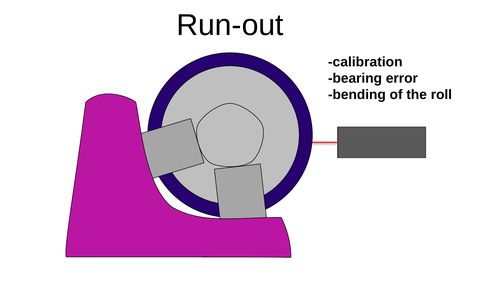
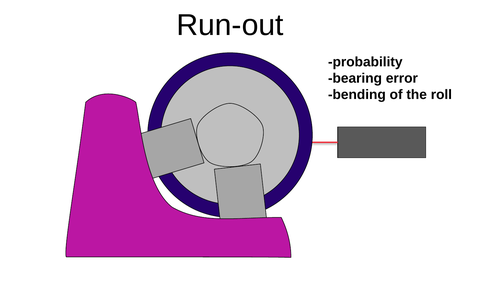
calibration: calibration -> probability (365, 62)
